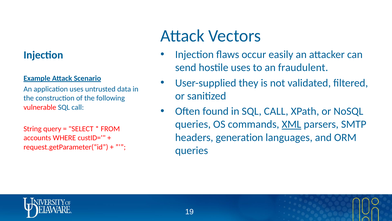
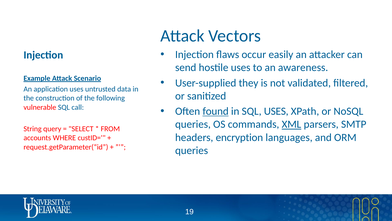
fraudulent: fraudulent -> awareness (303, 67)
found underline: none -> present (216, 111)
in SQL CALL: CALL -> USES (276, 111)
generation: generation -> encryption (239, 137)
